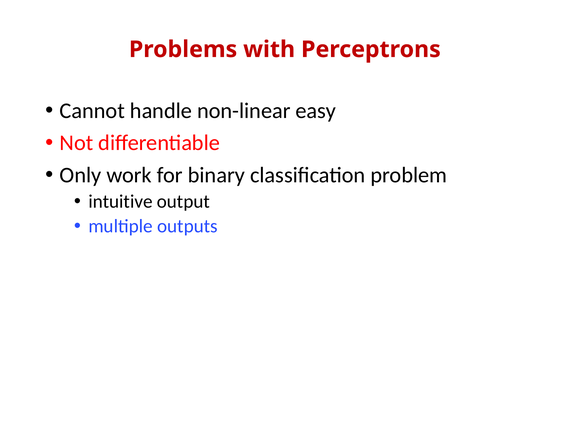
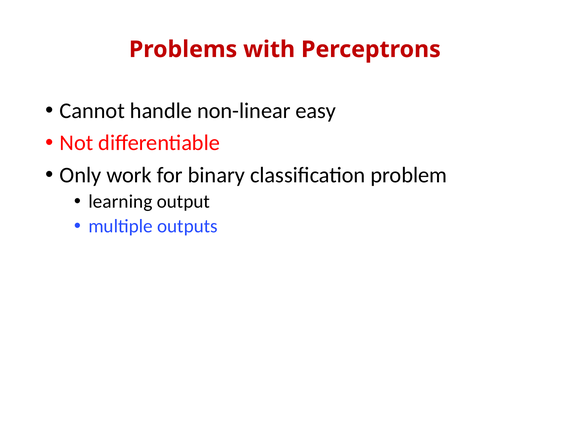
intuitive: intuitive -> learning (120, 202)
